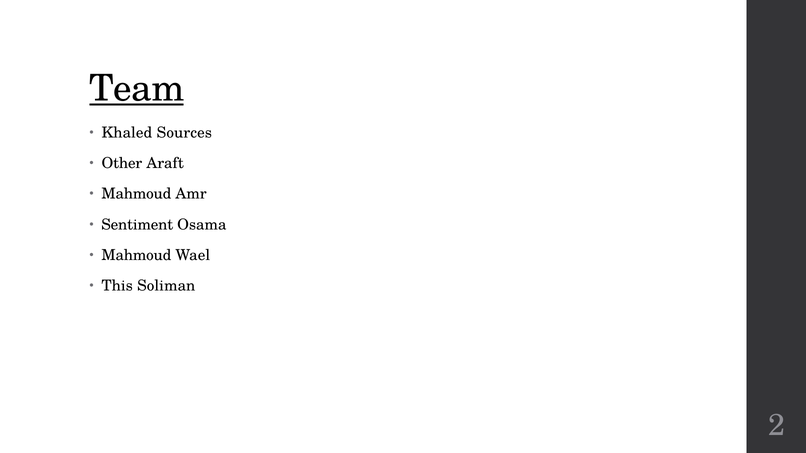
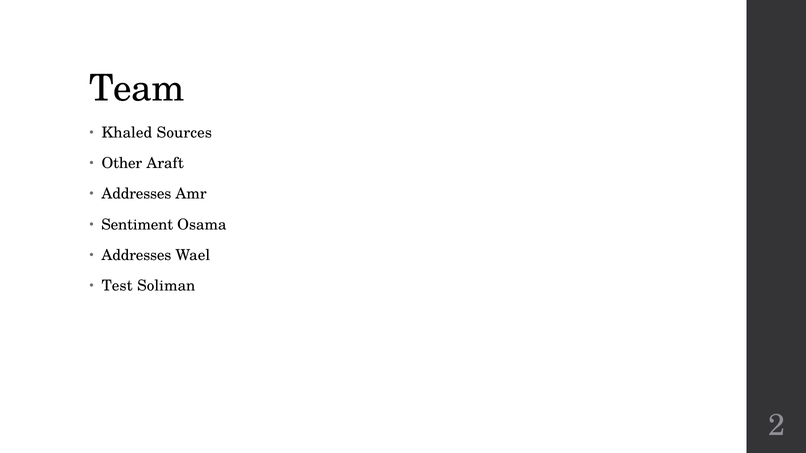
Team underline: present -> none (137, 89)
Mahmoud: Mahmoud -> Addresses (136, 194)
Mahmoud: Mahmoud -> Addresses (136, 255)
This: This -> Test (117, 286)
